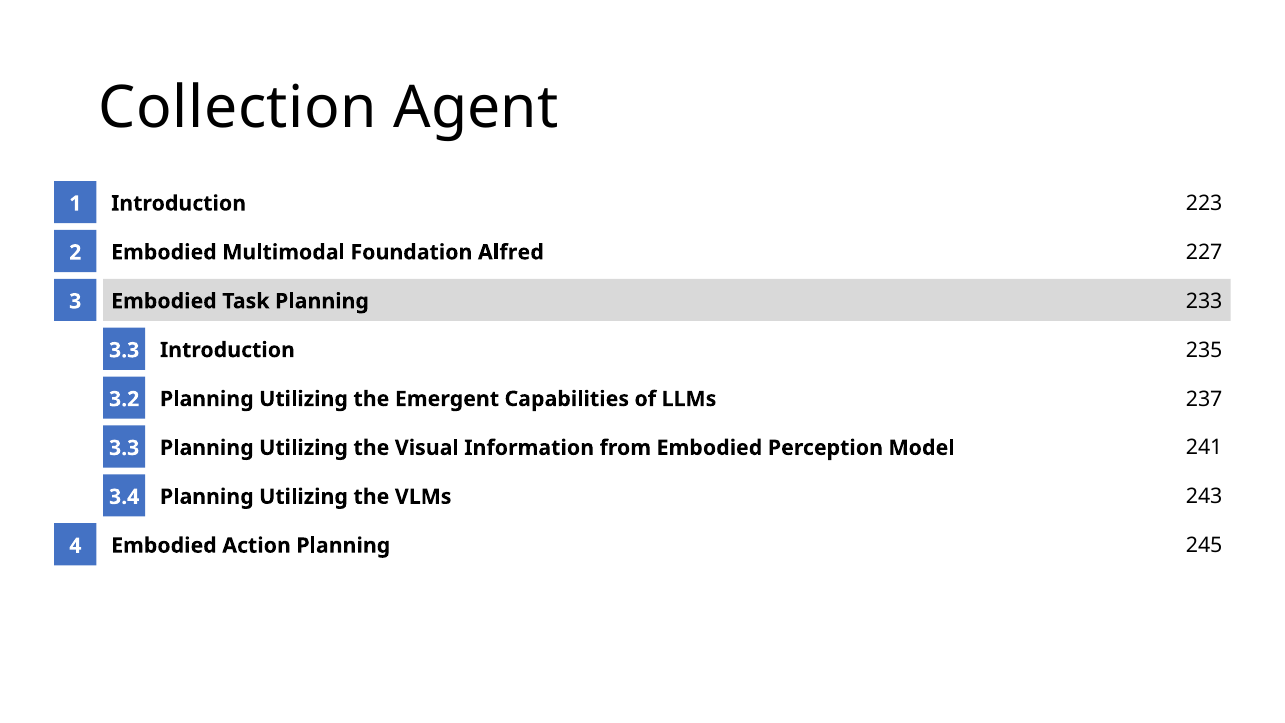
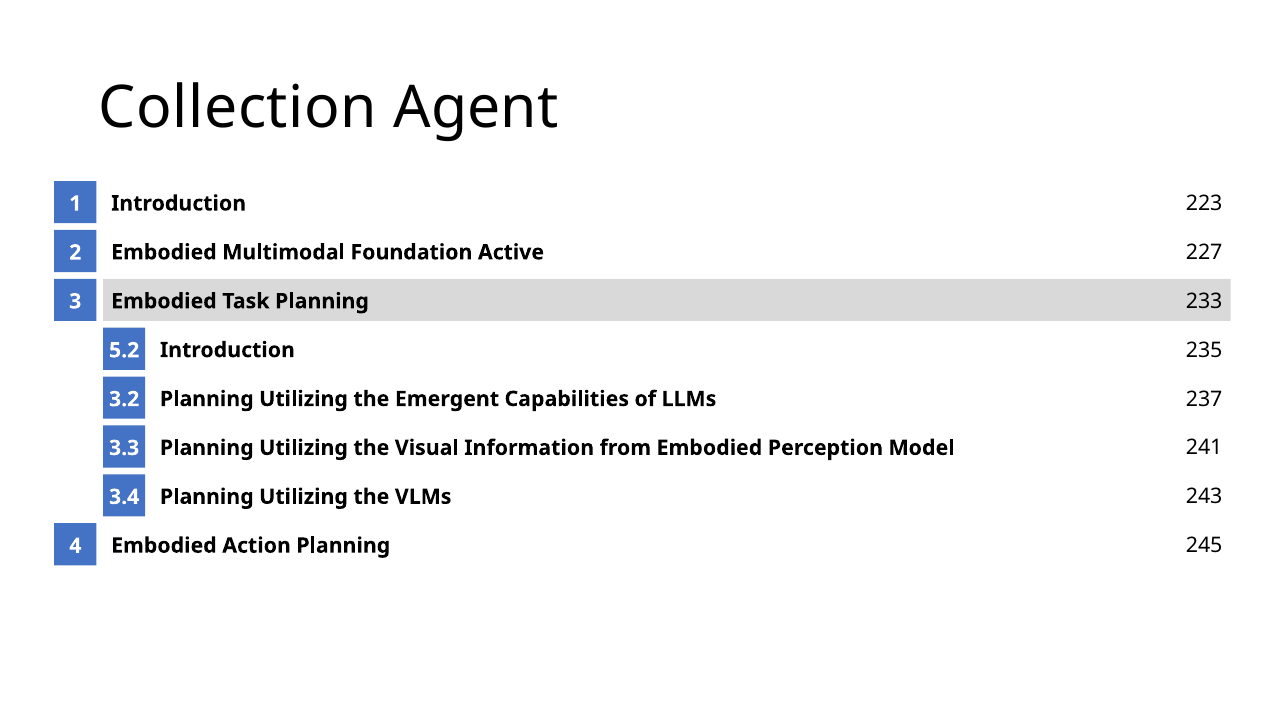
Alfred: Alfred -> Active (511, 252)
3.3: 3.3 -> 5.2 (124, 350)
